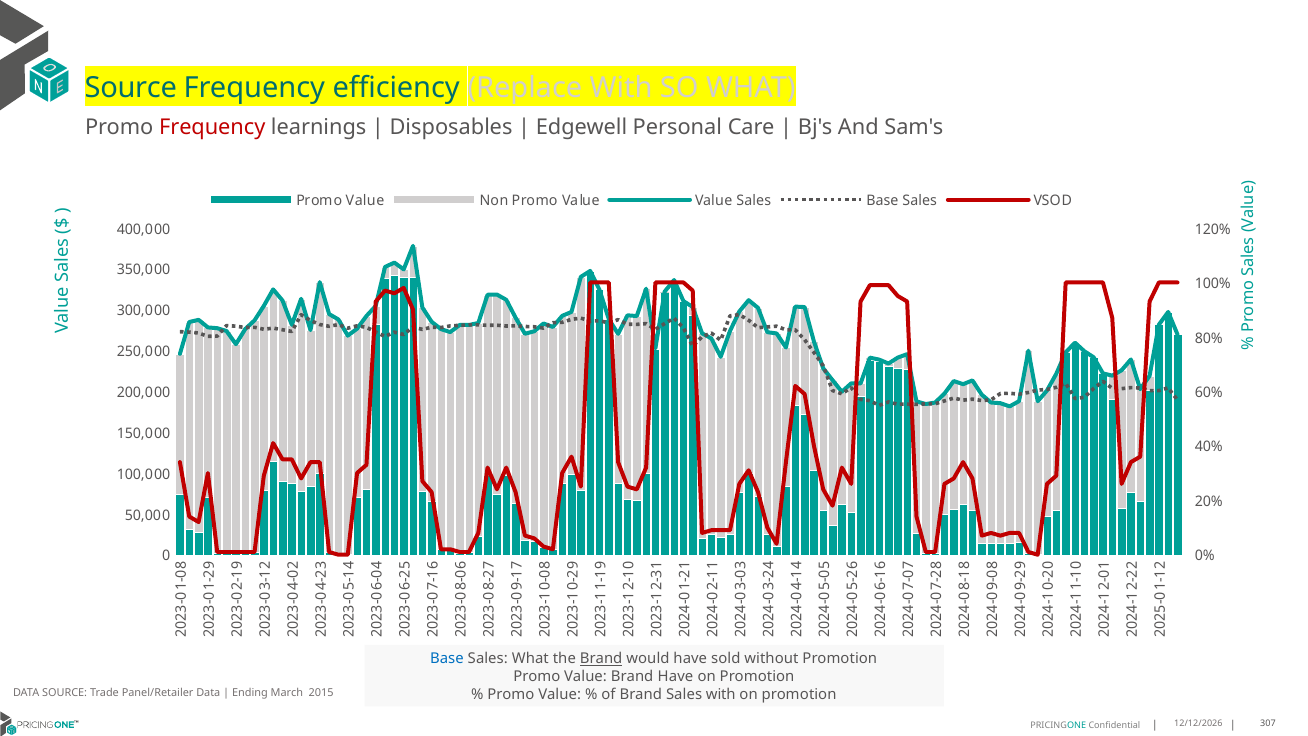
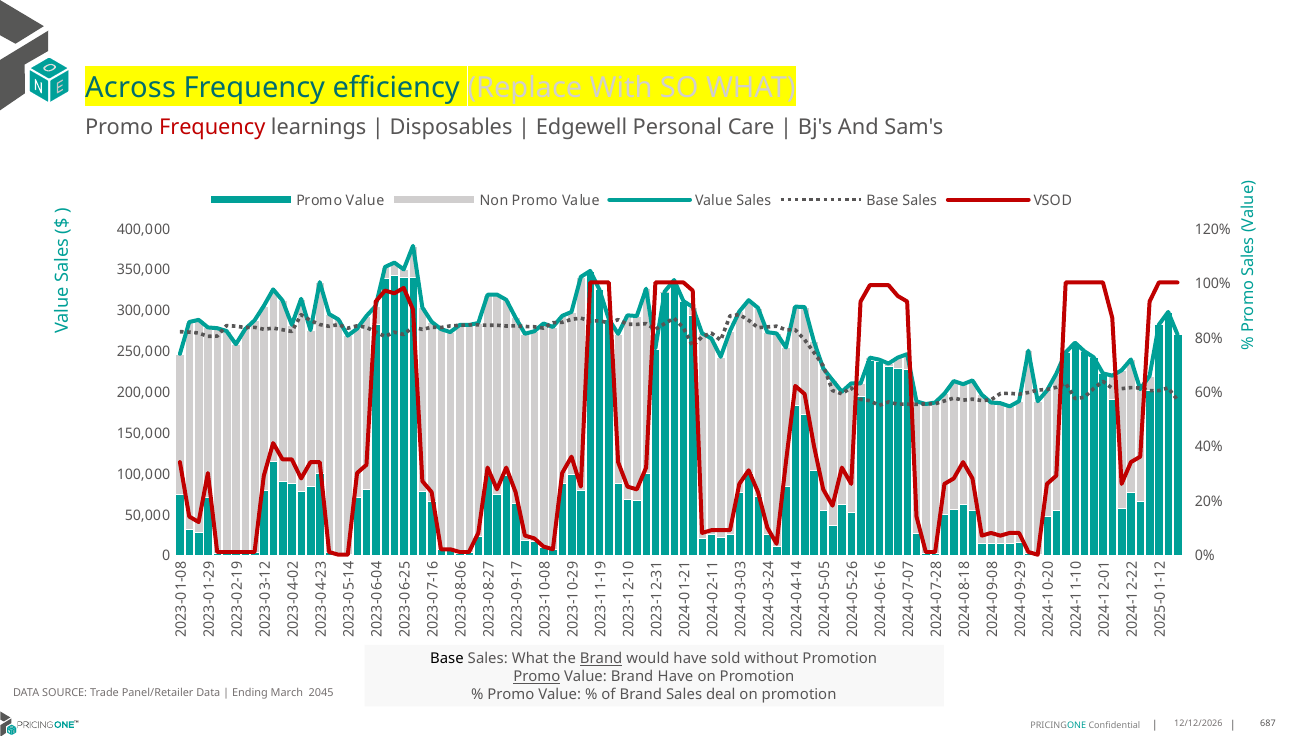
Source: Source -> Across (131, 88)
Base colour: blue -> black (447, 659)
Promo underline: none -> present (537, 676)
2015: 2015 -> 2045 (321, 693)
Sales with: with -> deal (721, 694)
307: 307 -> 687 (1268, 723)
